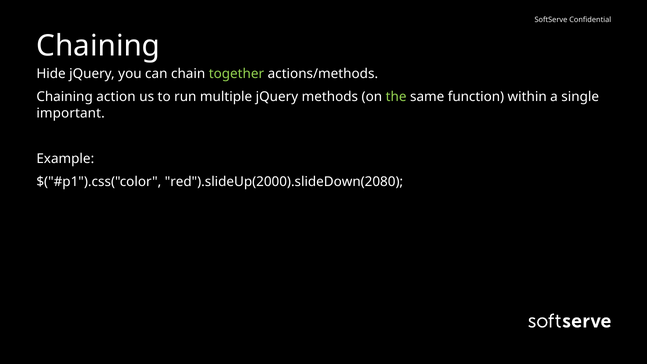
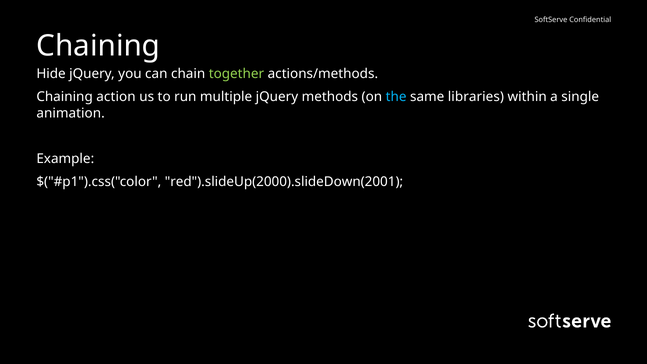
the colour: light green -> light blue (396, 97)
function: function -> libraries (476, 97)
important: important -> animation (71, 113)
red").slideUp(2000).slideDown(2080: red").slideUp(2000).slideDown(2080 -> red").slideUp(2000).slideDown(2001 (284, 182)
